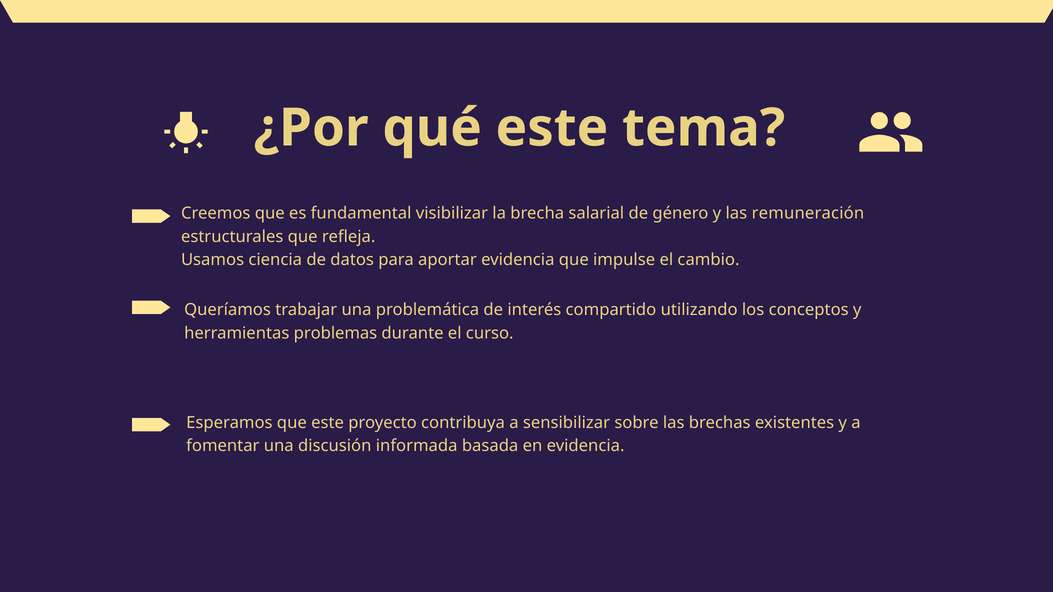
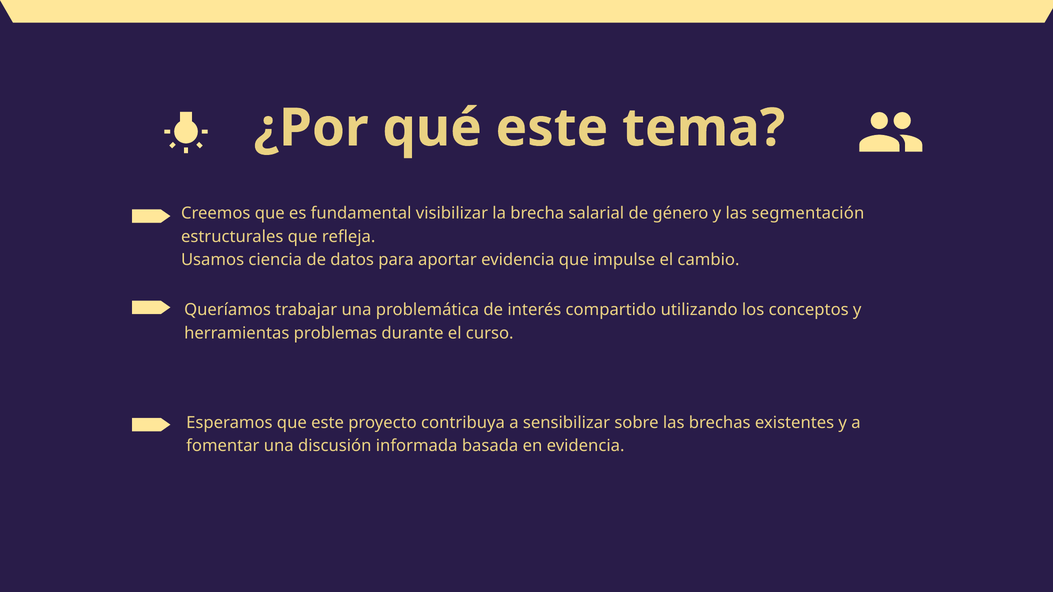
remuneración: remuneración -> segmentación (808, 213)
